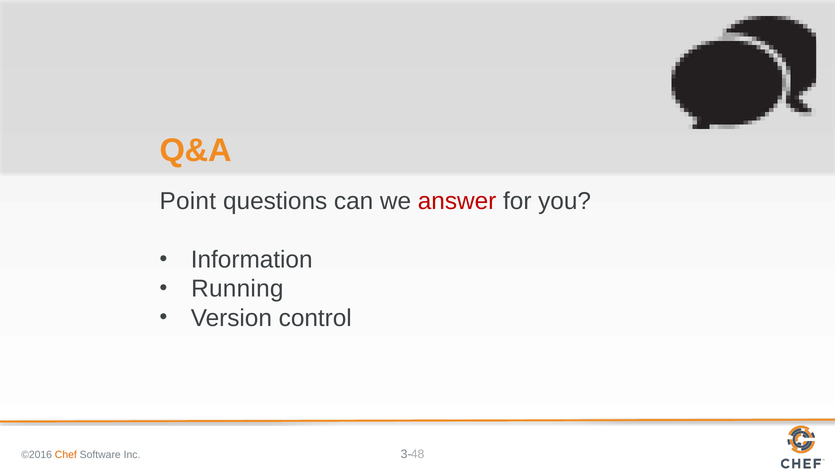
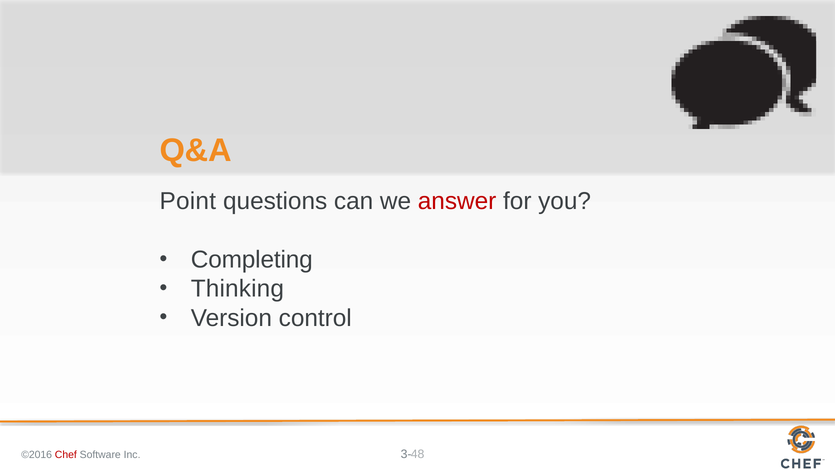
Information: Information -> Completing (252, 259)
Running: Running -> Thinking (237, 289)
Chef colour: orange -> red (66, 454)
